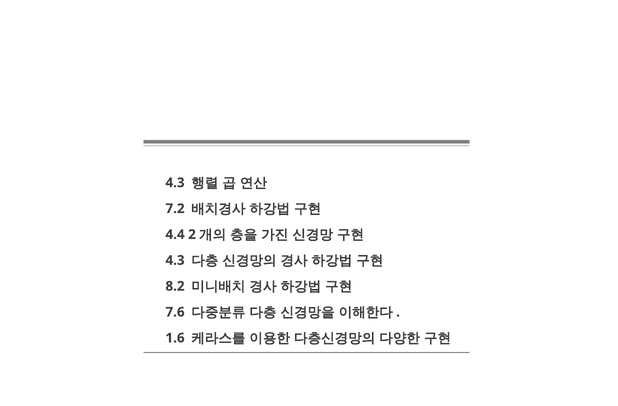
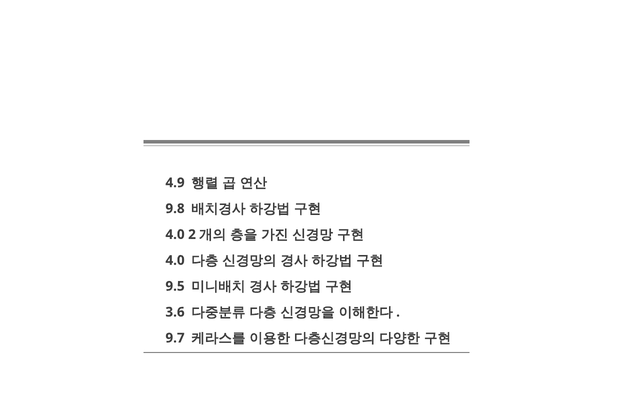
4.3: 4.3 -> 4.9 (175, 183)
7.2: 7.2 -> 9.8 (175, 209)
4.4: 4.4 -> 4.0 (175, 234)
4.3: 4.3 -> 4.0 (175, 260)
8.2: 8.2 -> 9.5 (175, 286)
7.6: 7.6 -> 3.6 (175, 312)
1.6: 1.6 -> 9.7 (175, 338)
